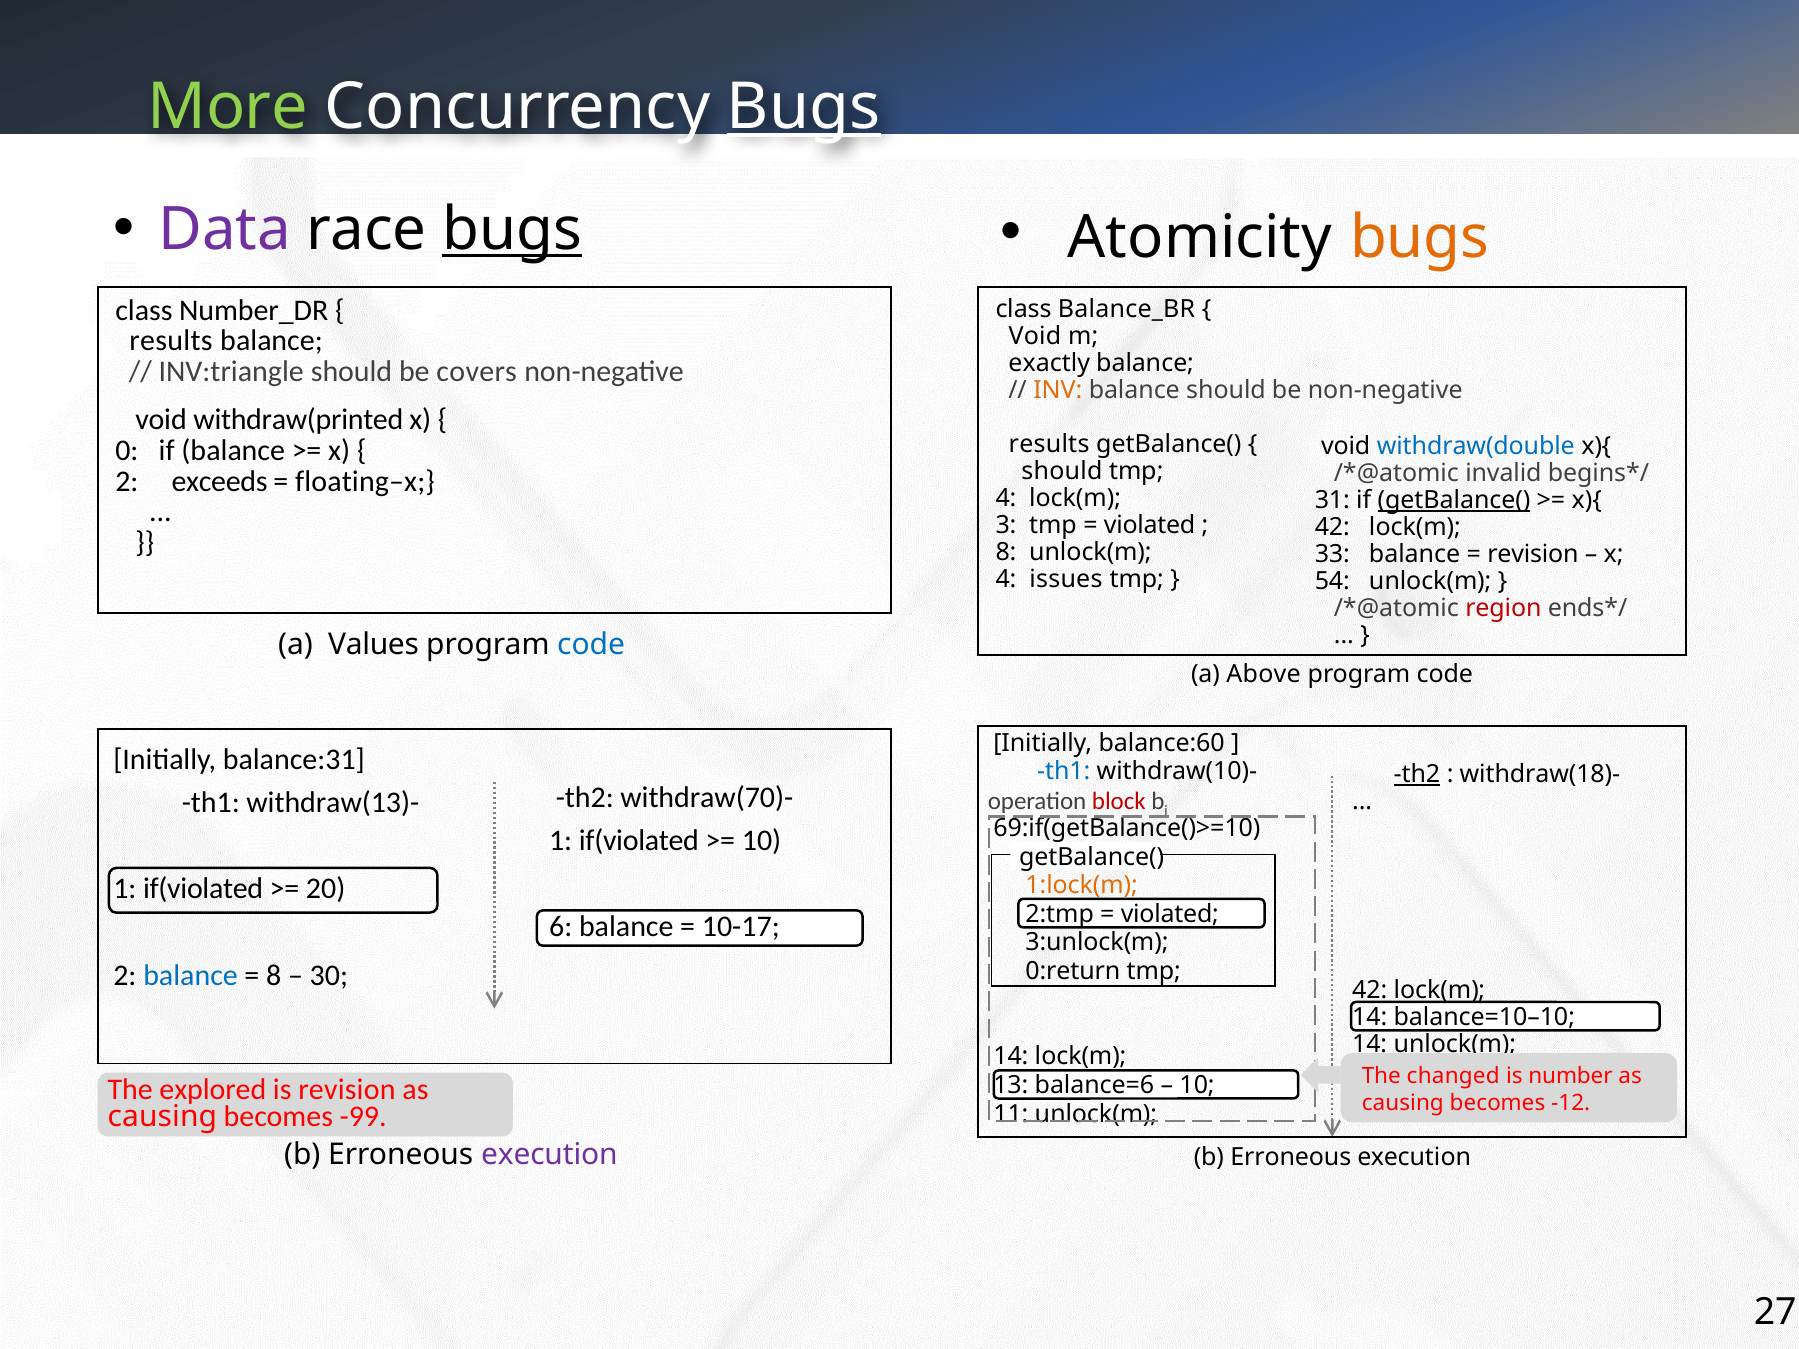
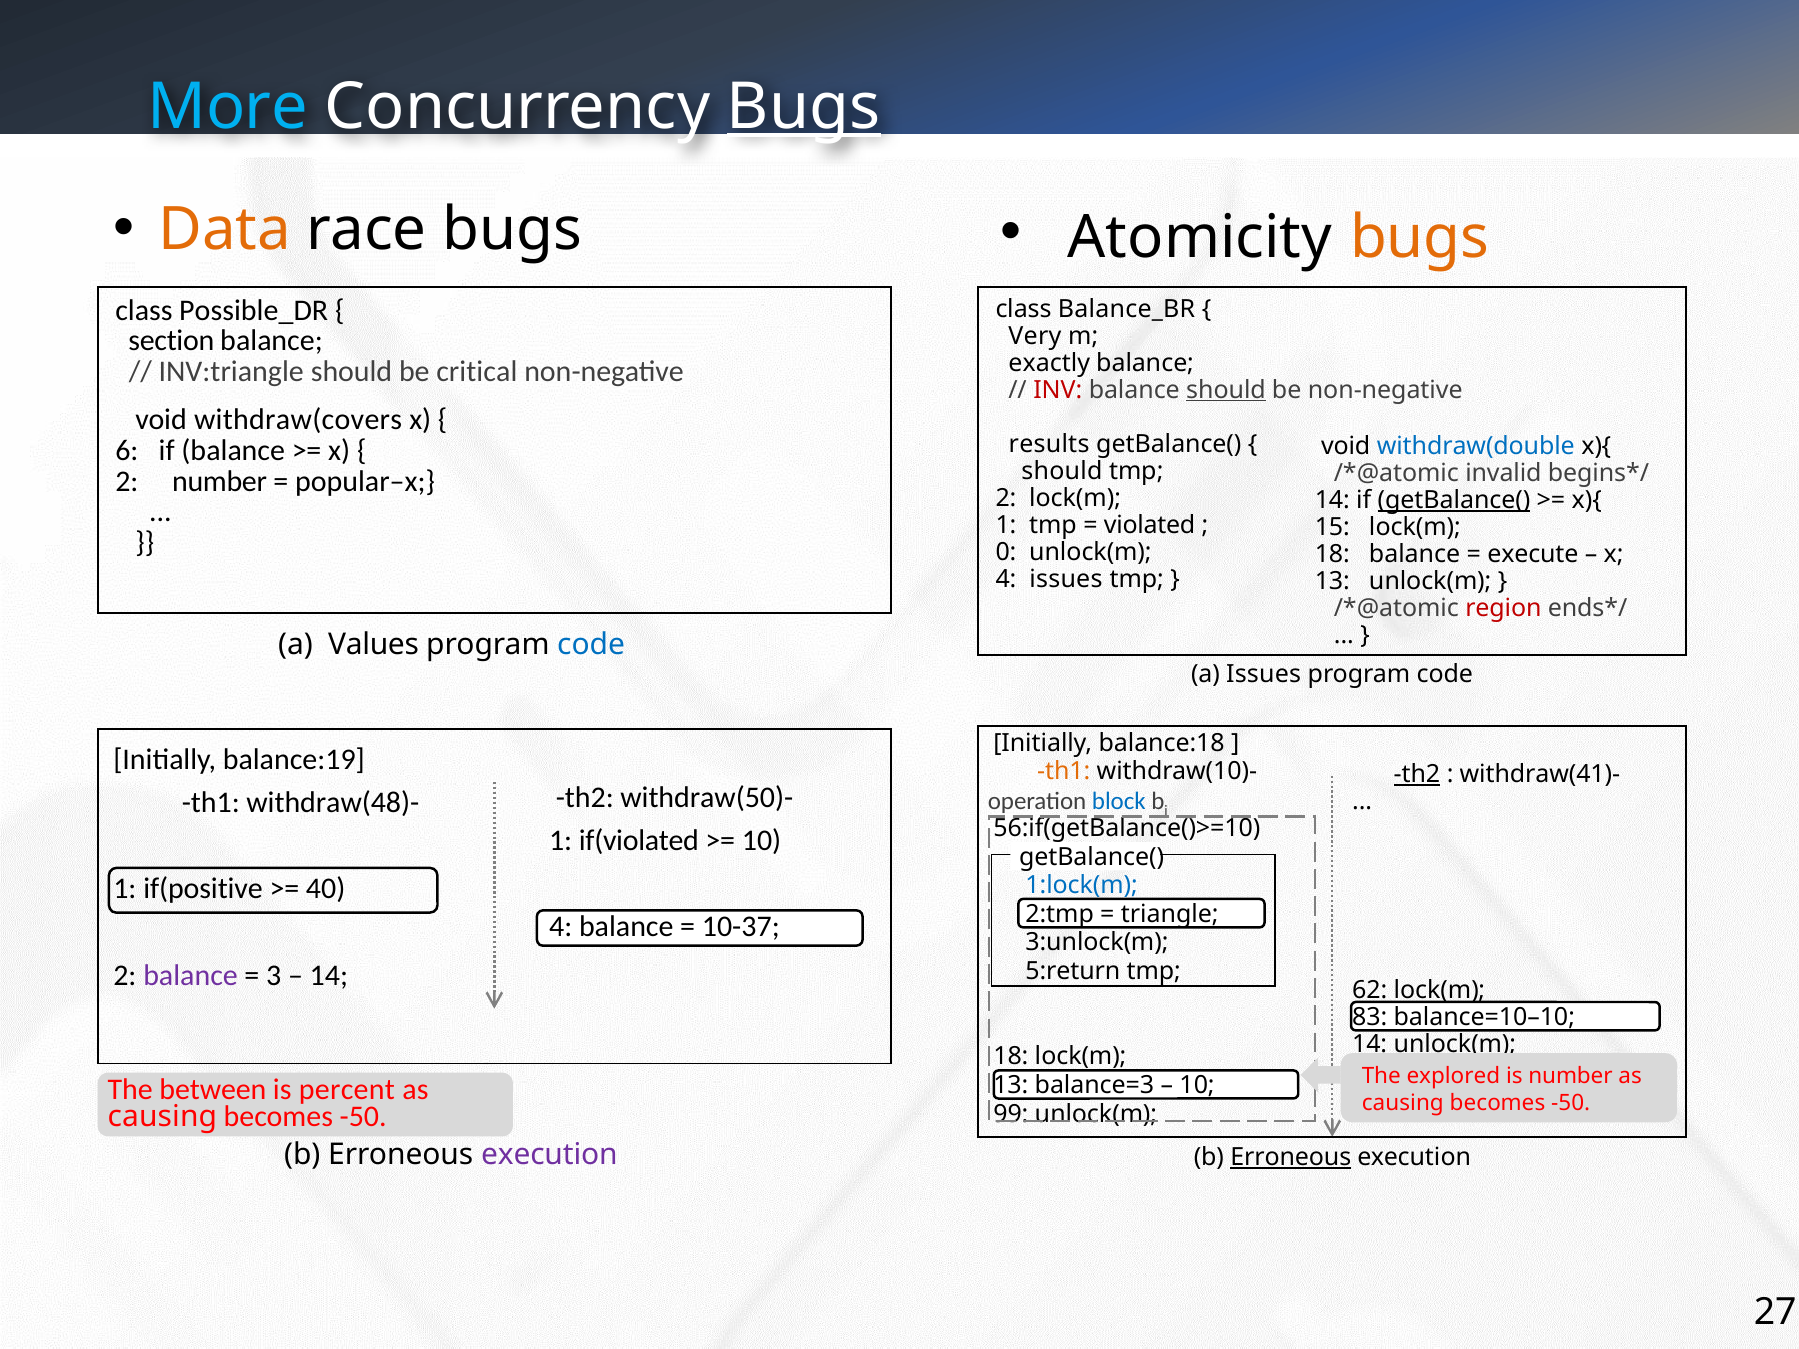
More colour: light green -> light blue (228, 107)
Data colour: purple -> orange (225, 230)
bugs underline: present -> none (512, 230)
Number_DR: Number_DR -> Possible_DR (254, 310)
results: results -> section (171, 341)
Void: Void -> Very (1035, 336)
covers: covers -> critical (477, 372)
INV colour: orange -> red (1058, 390)
should underline: none -> present (1226, 390)
withdraw(printed: withdraw(printed -> withdraw(covers (298, 420)
0: 0 -> 6 (127, 451)
2 exceeds: exceeds -> number (220, 481)
floating–x: floating–x -> popular–x (365, 481)
4: 4 -> 2 (1006, 498)
31: 31 -> 14 (1332, 500)
3: 3 -> 1 (1006, 525)
42: 42 -> 15 (1332, 527)
8: 8 -> 0 (1006, 552)
33: 33 -> 18 (1332, 554)
revision: revision -> execute (1533, 554)
54: 54 -> 13 (1332, 581)
a Above: Above -> Issues (1264, 674)
balance:60: balance:60 -> balance:18 (1162, 743)
balance:31: balance:31 -> balance:19 (294, 760)
th1 colour: blue -> orange (1064, 772)
withdraw(18)-: withdraw(18)- -> withdraw(41)- (1540, 774)
withdraw(70)-: withdraw(70)- -> withdraw(50)- (707, 798)
withdraw(13)-: withdraw(13)- -> withdraw(48)- (333, 803)
block colour: red -> blue (1119, 801)
69:if(getBalance()>=10: 69:if(getBalance()>=10 -> 56:if(getBalance()>=10 (1127, 829)
if(violated: if(violated -> if(positive (203, 889)
20: 20 -> 40 (326, 889)
1:lock(m colour: orange -> blue (1082, 886)
violated: violated -> triangle (1170, 914)
6: 6 -> 4 (561, 927)
10-17: 10-17 -> 10-37 (741, 927)
balance colour: blue -> purple (191, 975)
8: 8 -> 3 (274, 975)
30: 30 -> 14 (329, 975)
0:return: 0:return -> 5:return (1073, 971)
42: 42 -> 62 (1370, 990)
14: 14 -> 83 (1370, 1018)
14: 14 -> 18 (1011, 1057)
changed: changed -> explored (1453, 1076)
explored: explored -> between (213, 1089)
is revision: revision -> percent (347, 1089)
balance=6: balance=6 -> balance=3 (1094, 1085)
-12: -12 -> -50 (1571, 1103)
11: 11 -> 99 (1011, 1114)
-99: -99 -> -50 (363, 1116)
Erroneous underline: none -> present (1291, 1157)
